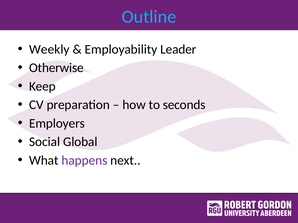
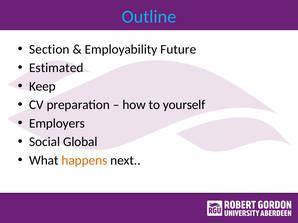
Weekly: Weekly -> Section (49, 49)
Leader: Leader -> Future (178, 49)
Otherwise: Otherwise -> Estimated (56, 68)
seconds: seconds -> yourself (184, 105)
happens colour: purple -> orange (84, 161)
